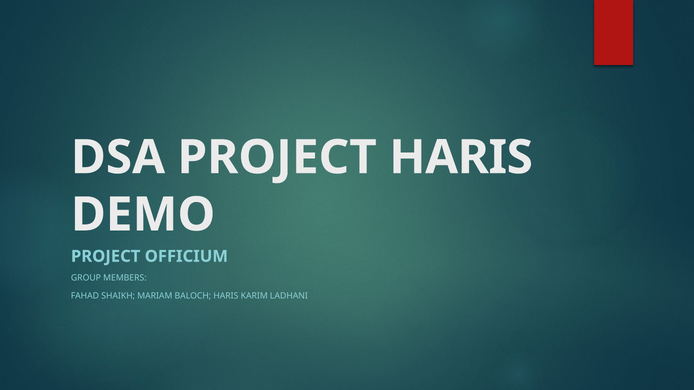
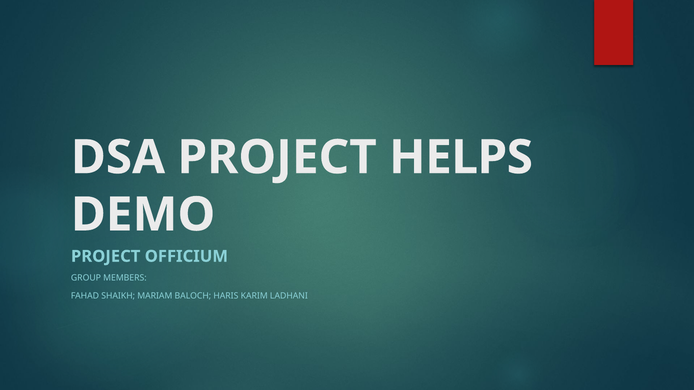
PROJECT HARIS: HARIS -> HELPS (461, 158)
